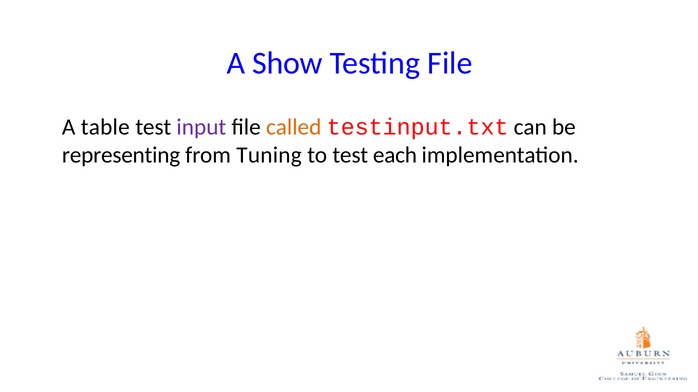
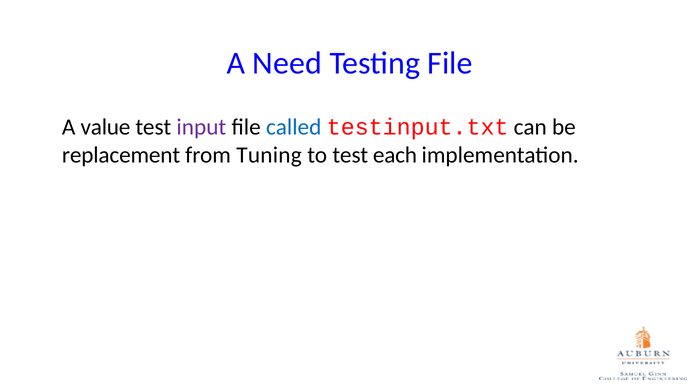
Show: Show -> Need (287, 63)
table: table -> value (106, 127)
called colour: orange -> blue (294, 127)
representing: representing -> replacement (121, 155)
